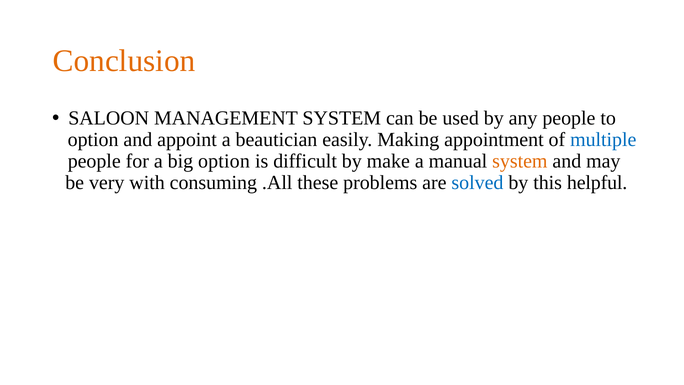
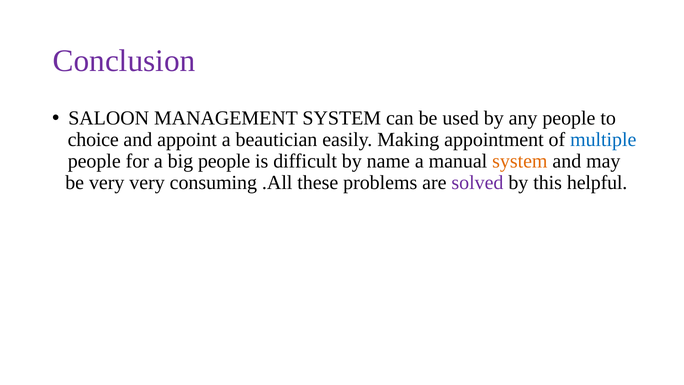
Conclusion colour: orange -> purple (124, 61)
option: option -> choice (93, 139)
big option: option -> people (224, 161)
make: make -> name (388, 161)
very with: with -> very (147, 182)
solved colour: blue -> purple (477, 182)
